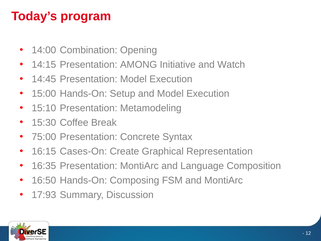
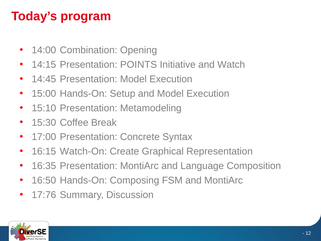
AMONG: AMONG -> POINTS (139, 65)
75:00: 75:00 -> 17:00 (44, 137)
Cases-On: Cases-On -> Watch-On (83, 151)
17:93: 17:93 -> 17:76 (44, 195)
